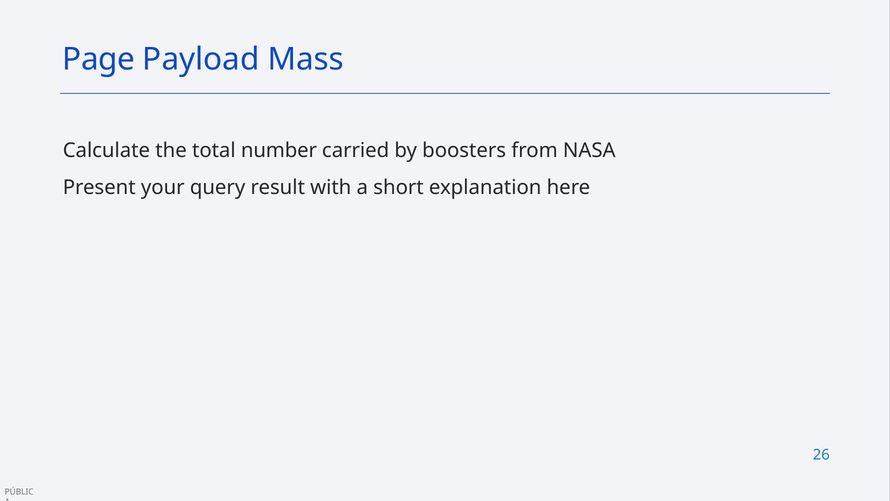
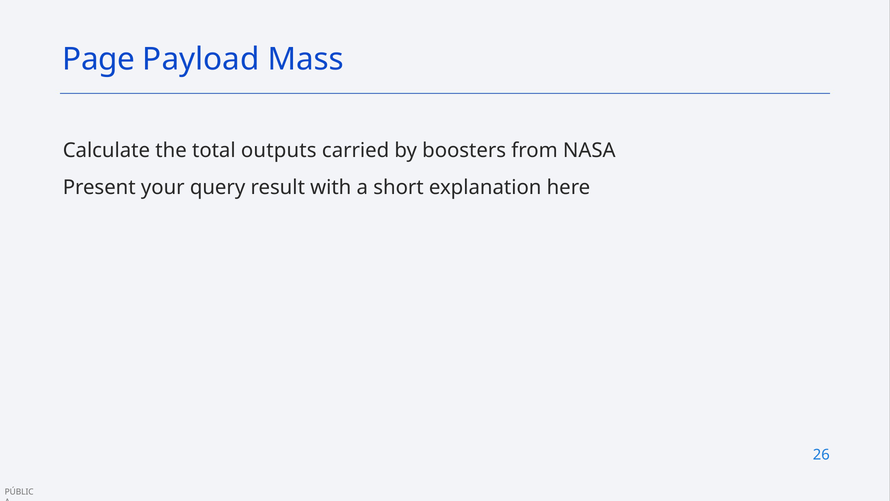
number: number -> outputs (279, 150)
